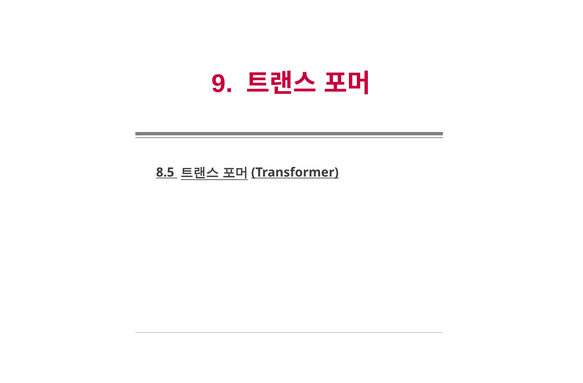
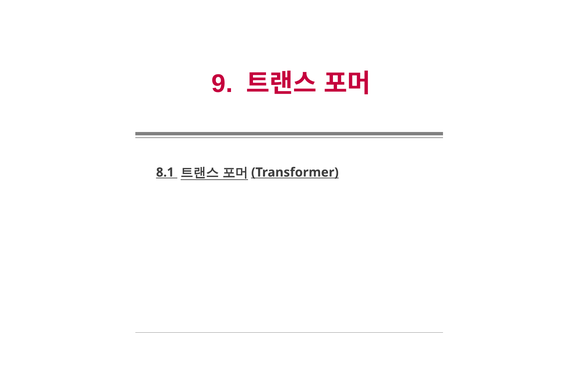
8.5: 8.5 -> 8.1 (165, 172)
